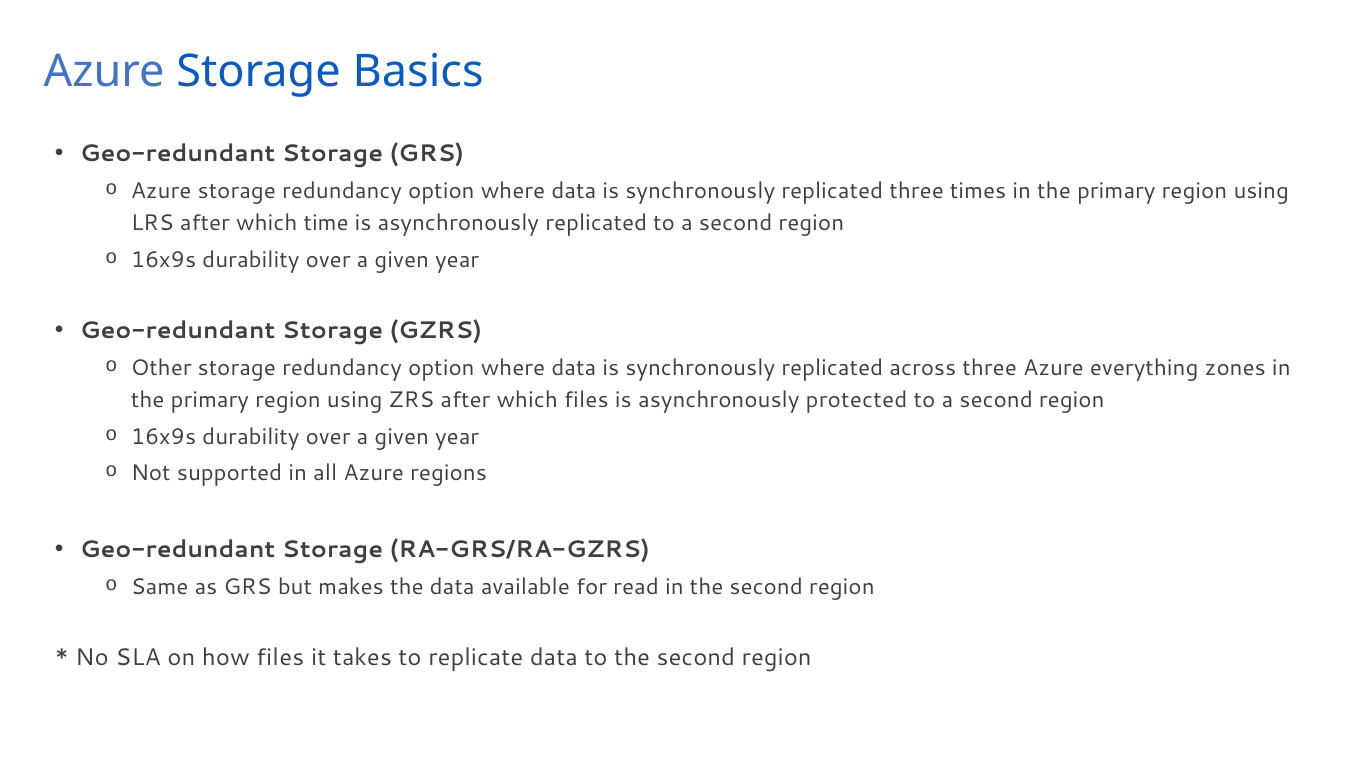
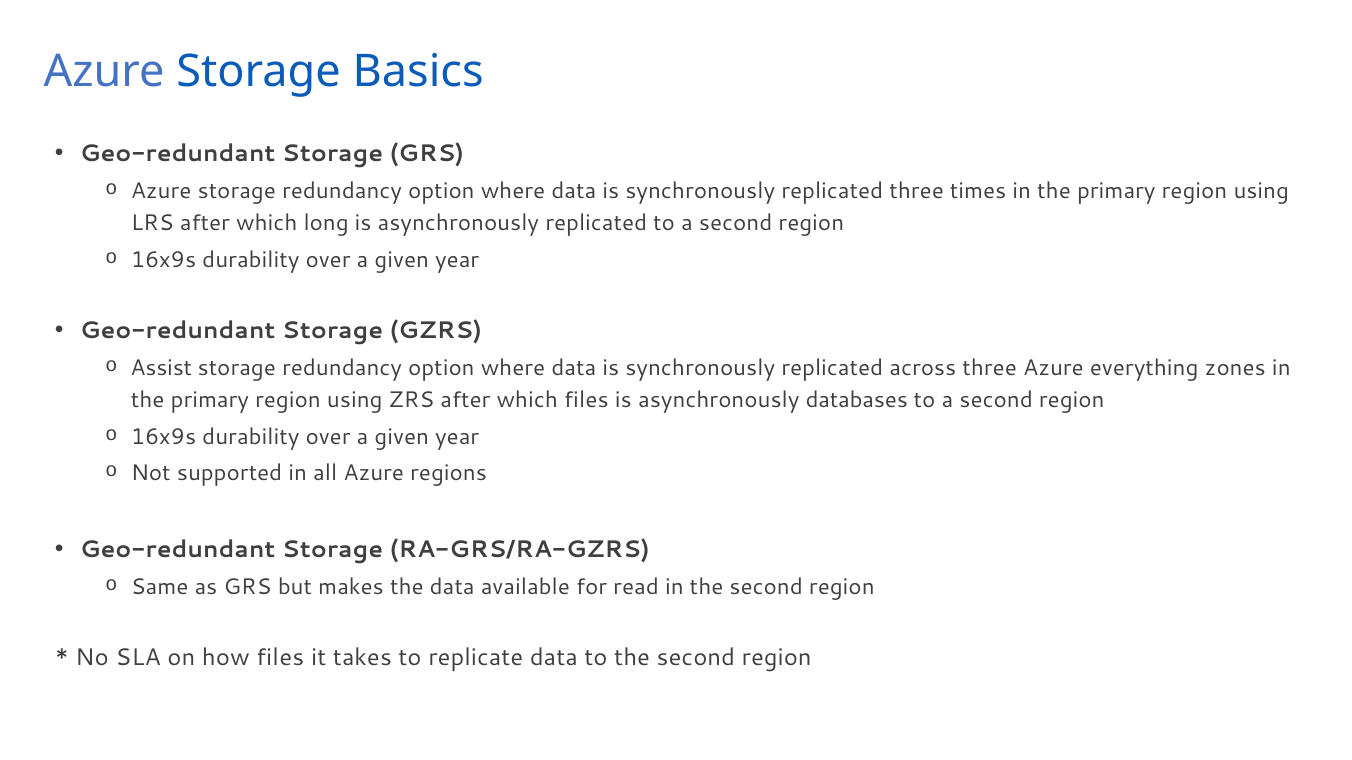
time: time -> long (326, 223)
Other: Other -> Assist (161, 368)
protected: protected -> databases (857, 400)
